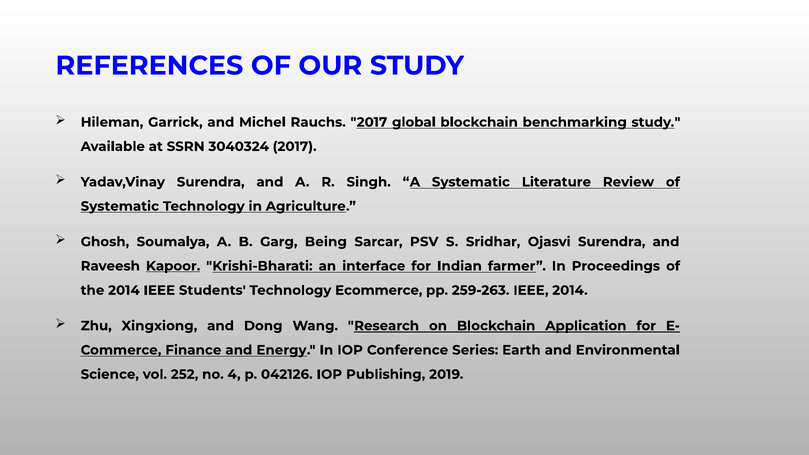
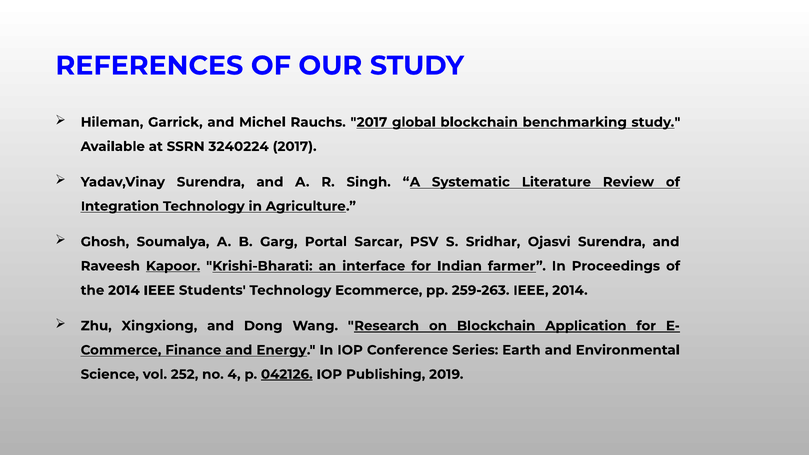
3040324: 3040324 -> 3240224 (239, 147)
Systematic: Systematic -> Integration (120, 206)
Being: Being -> Portal (326, 242)
042126 underline: none -> present (287, 374)
